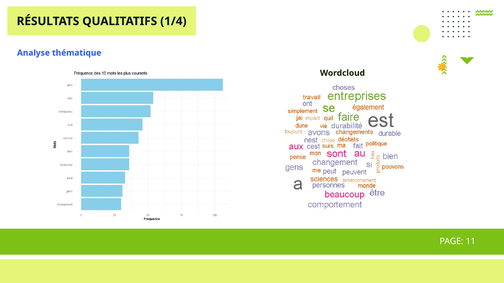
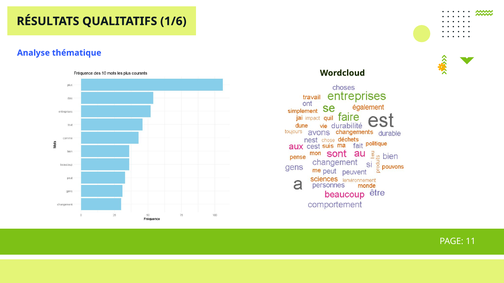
1/4: 1/4 -> 1/6 (173, 21)
